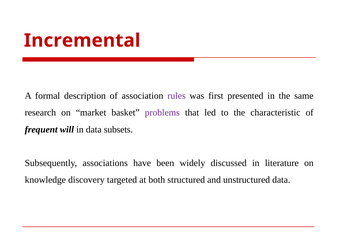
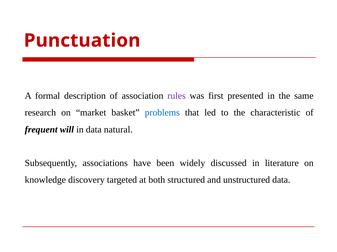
Incremental: Incremental -> Punctuation (82, 41)
problems colour: purple -> blue (162, 113)
subsets: subsets -> natural (118, 130)
